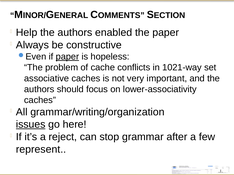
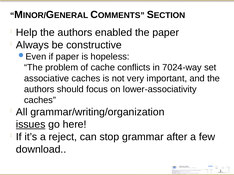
paper underline: present -> none (67, 57)
1021-way: 1021-way -> 7024-way (182, 68)
represent: represent -> download (41, 150)
